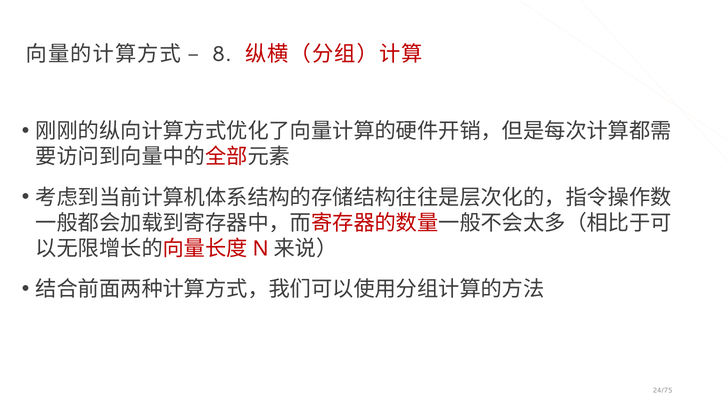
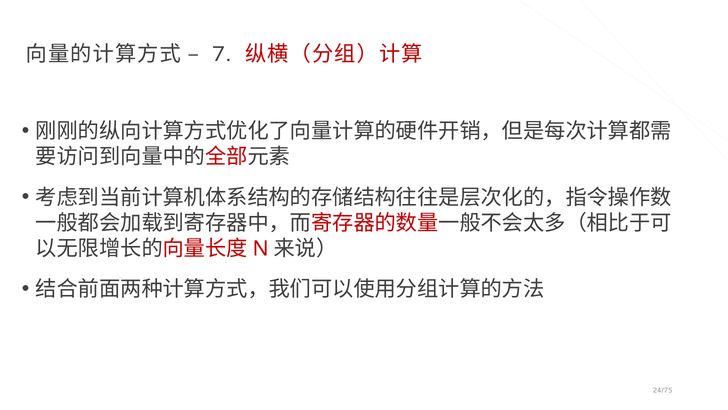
8: 8 -> 7 (222, 54)
